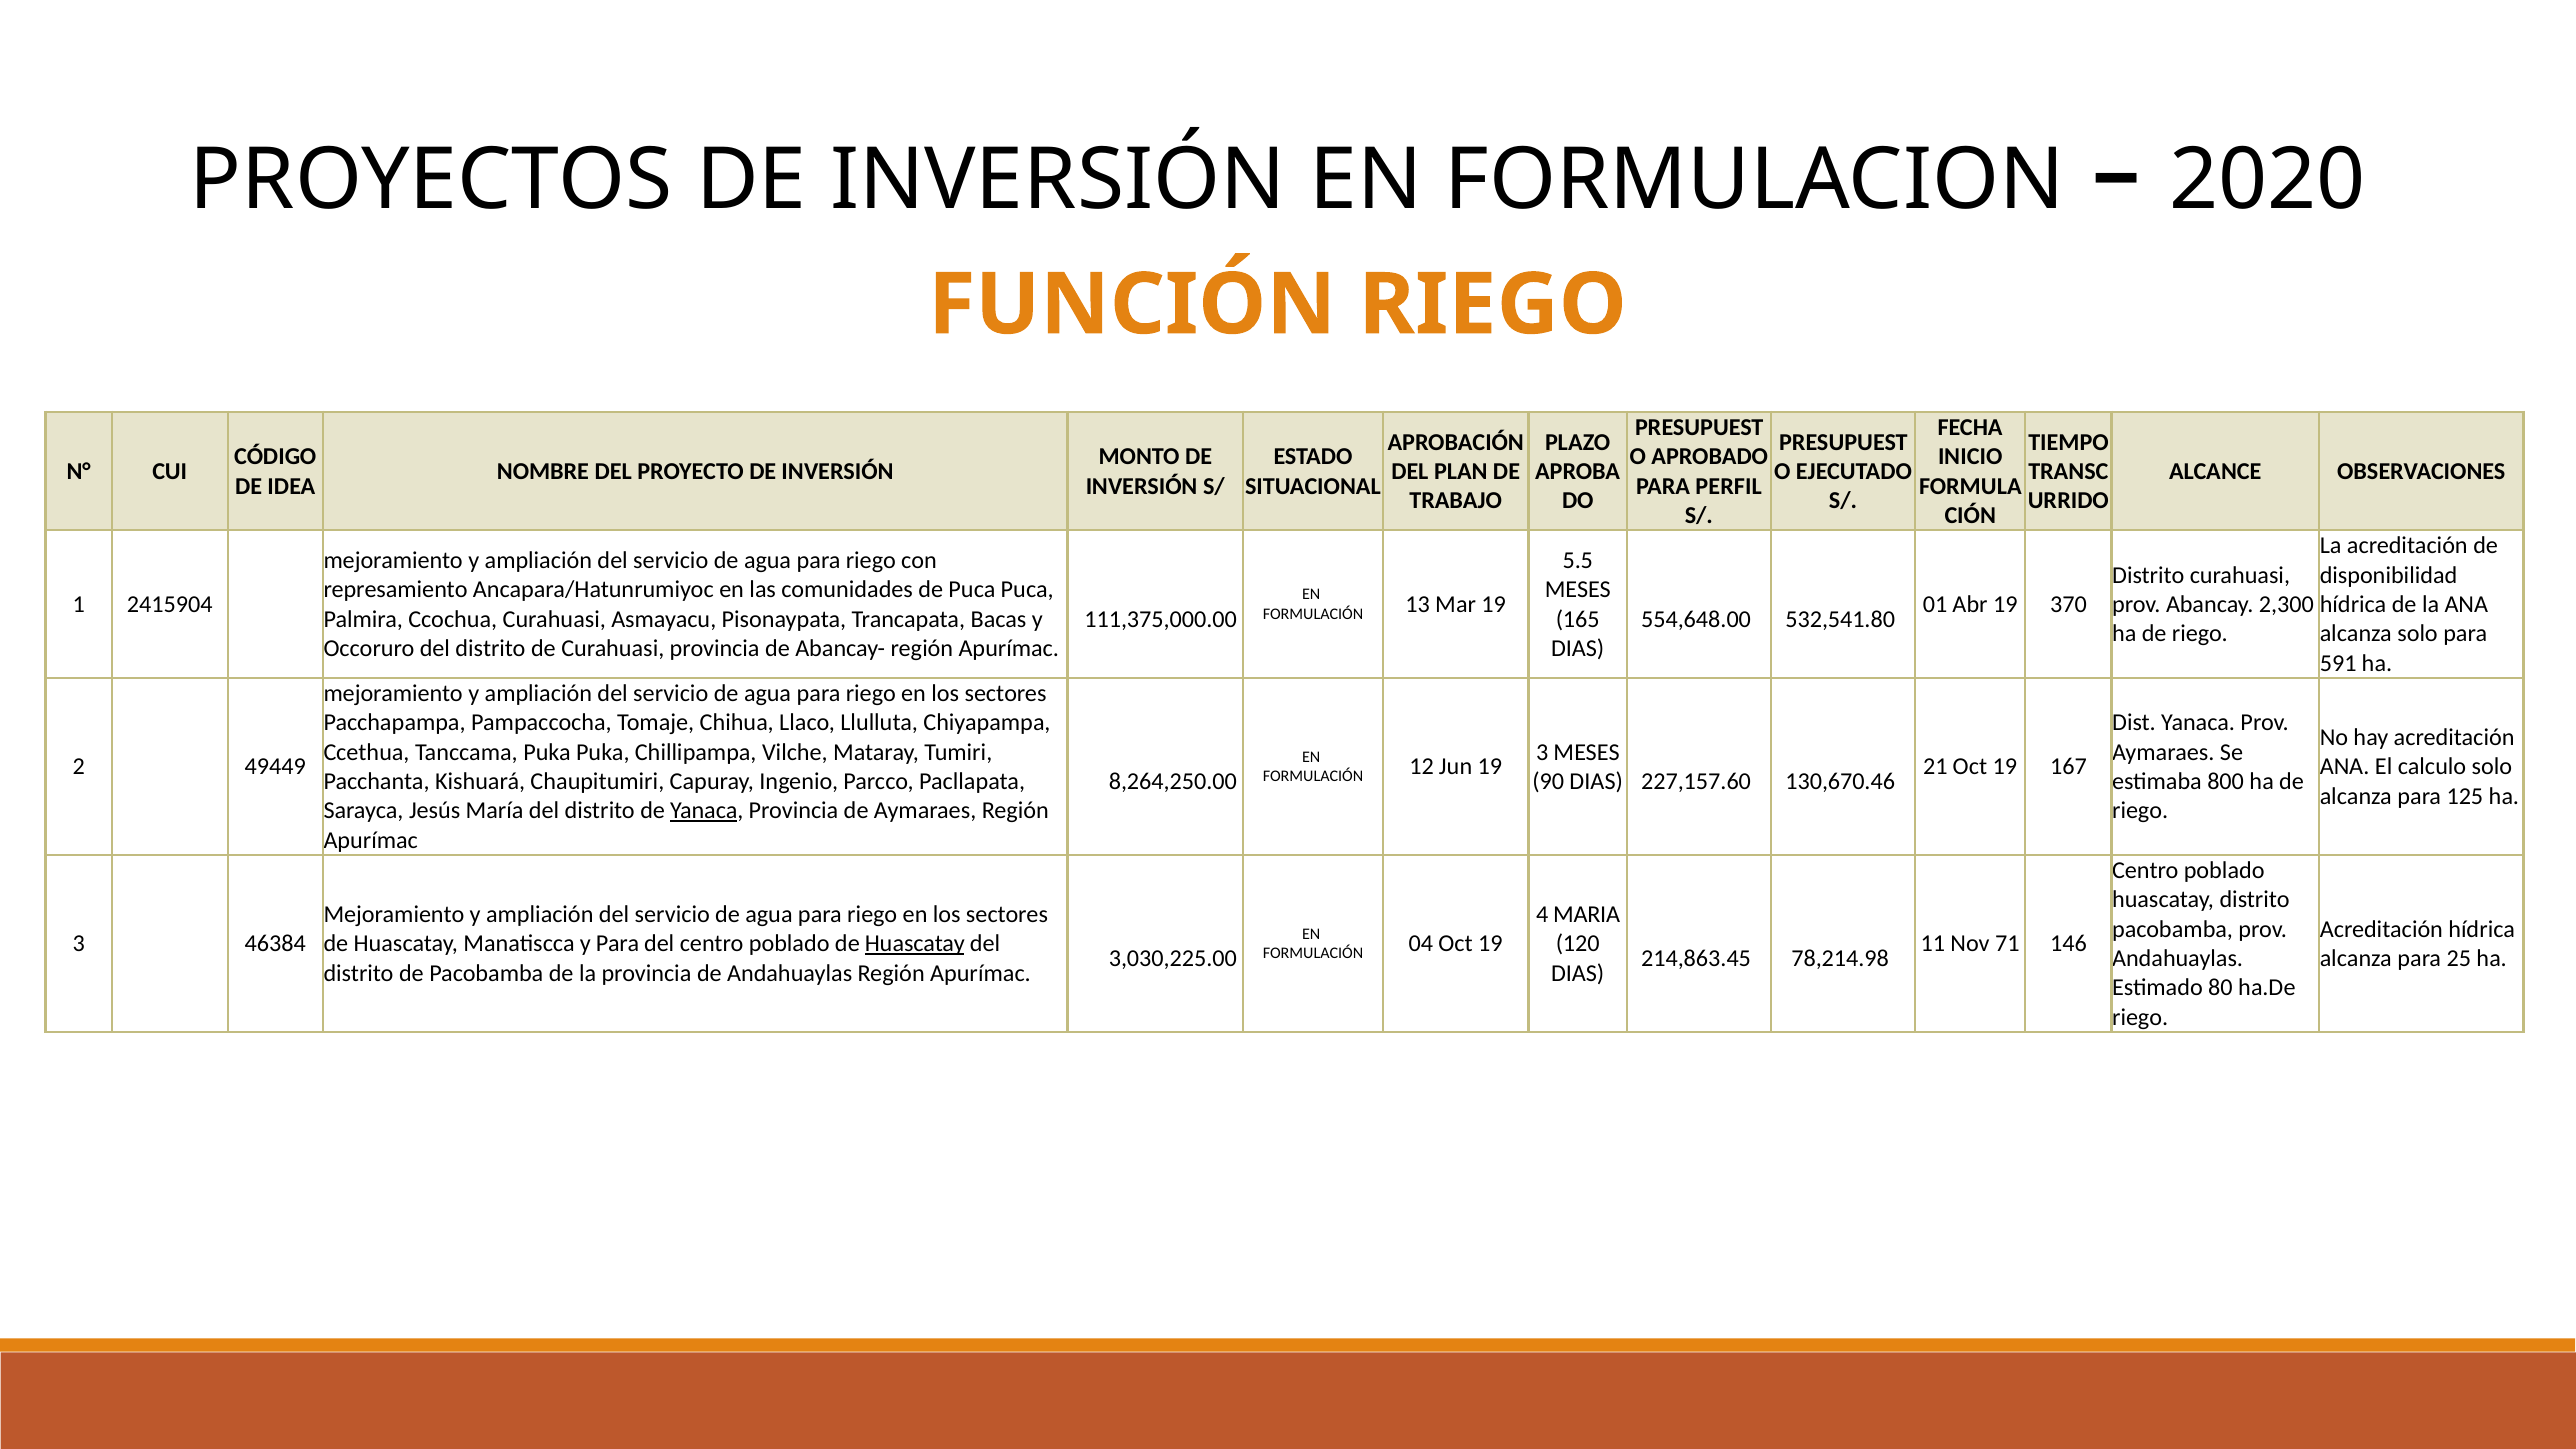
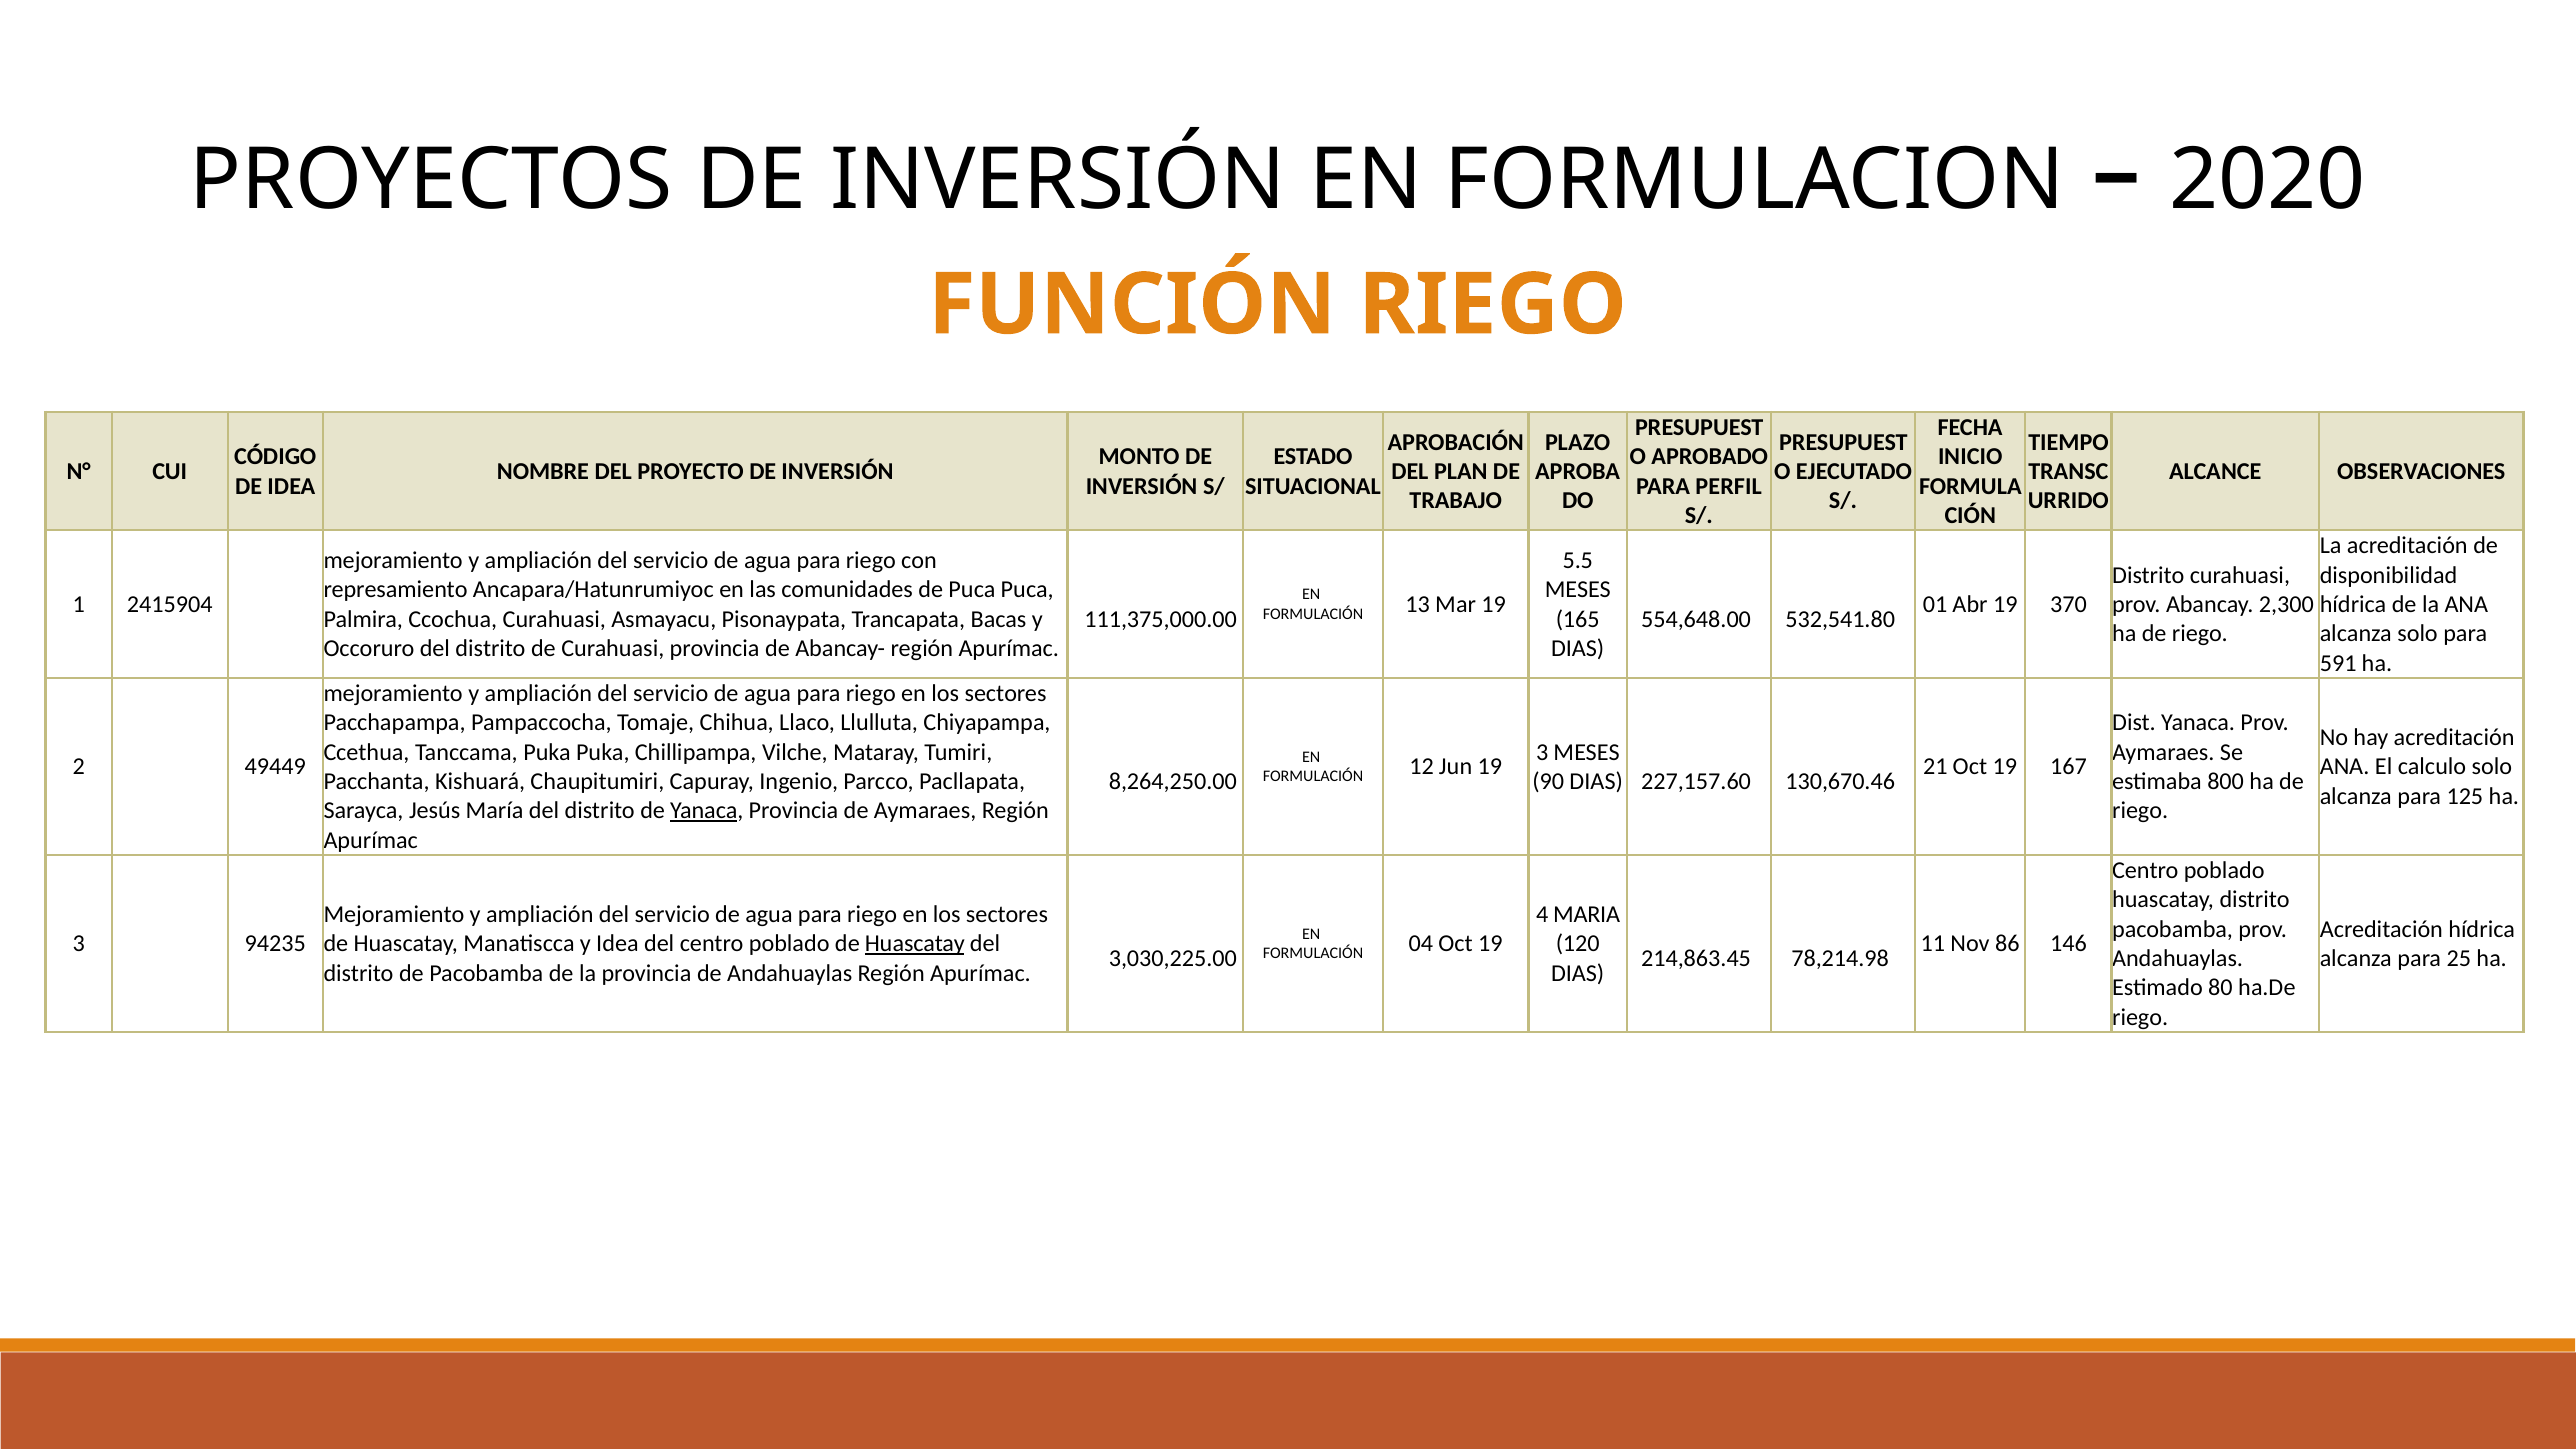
46384: 46384 -> 94235 (275, 944)
y Para: Para -> Idea (617, 944)
71: 71 -> 86 (2007, 944)
